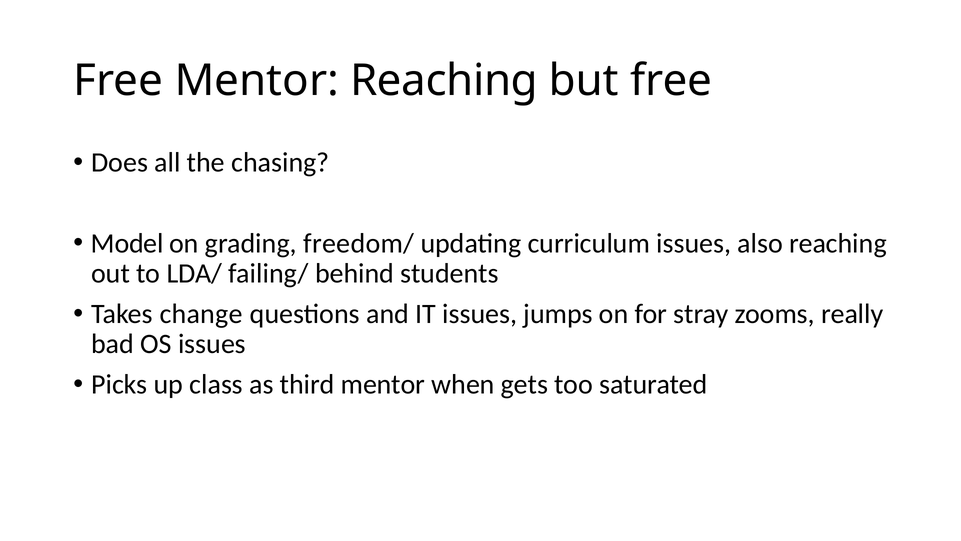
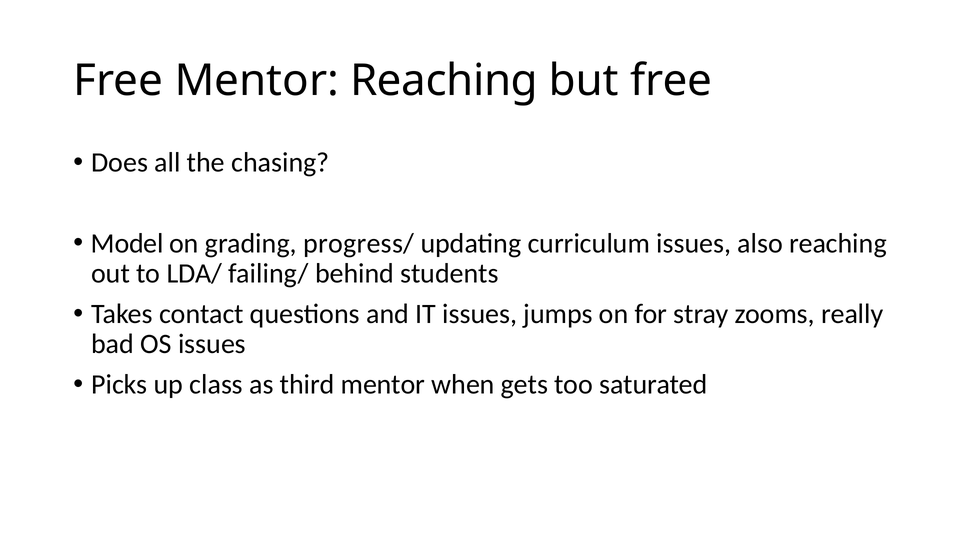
freedom/: freedom/ -> progress/ (359, 243)
change: change -> contact (201, 314)
